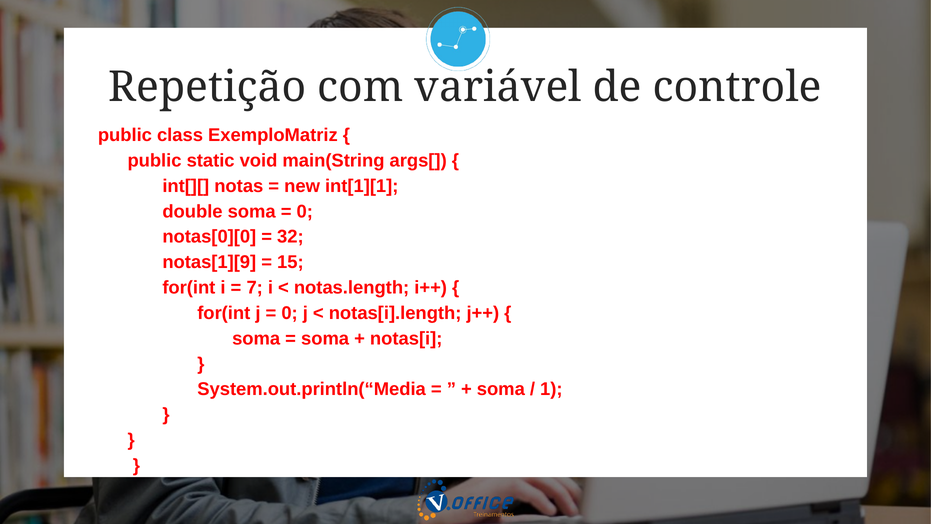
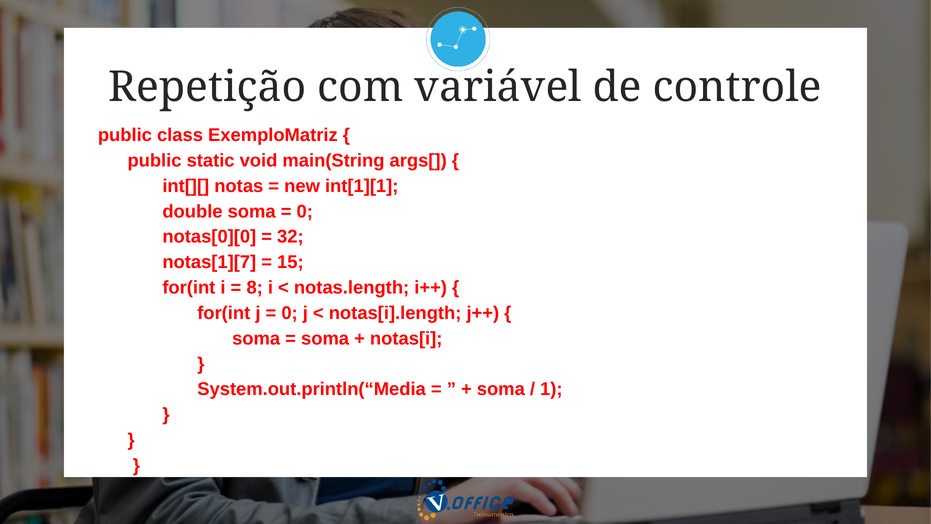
notas[1][9: notas[1][9 -> notas[1][7 (209, 262)
7: 7 -> 8 (255, 288)
